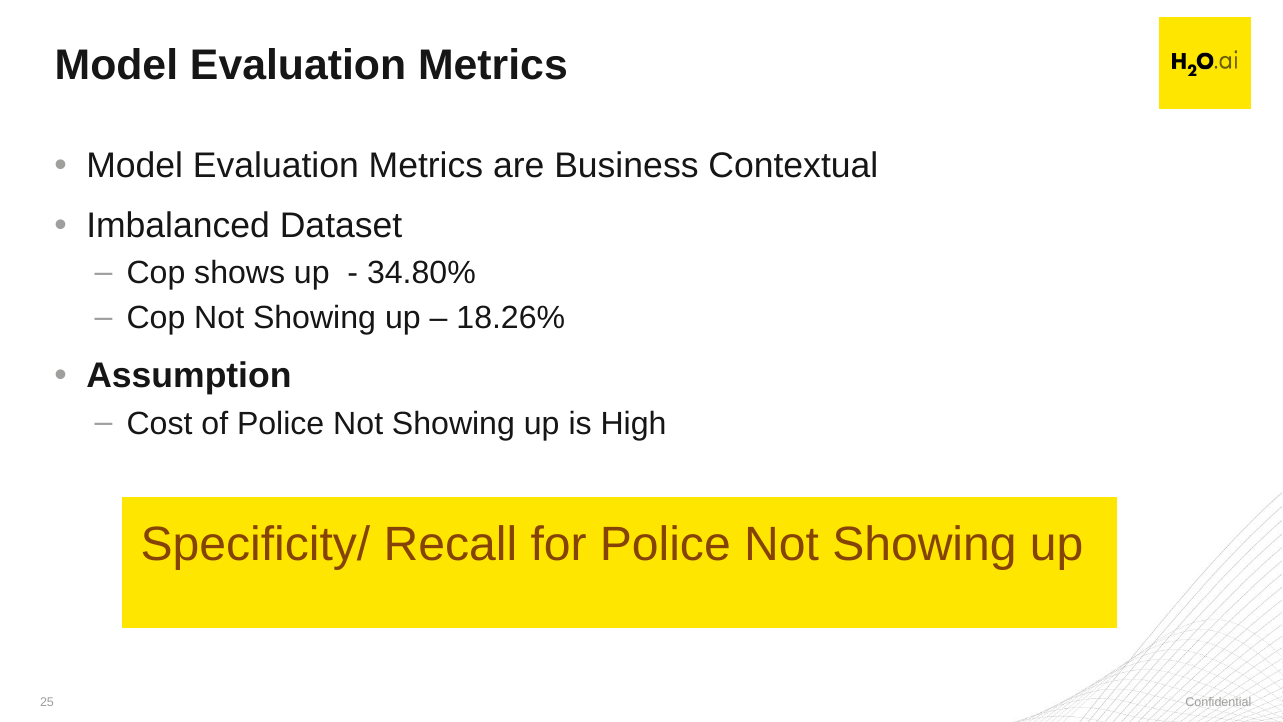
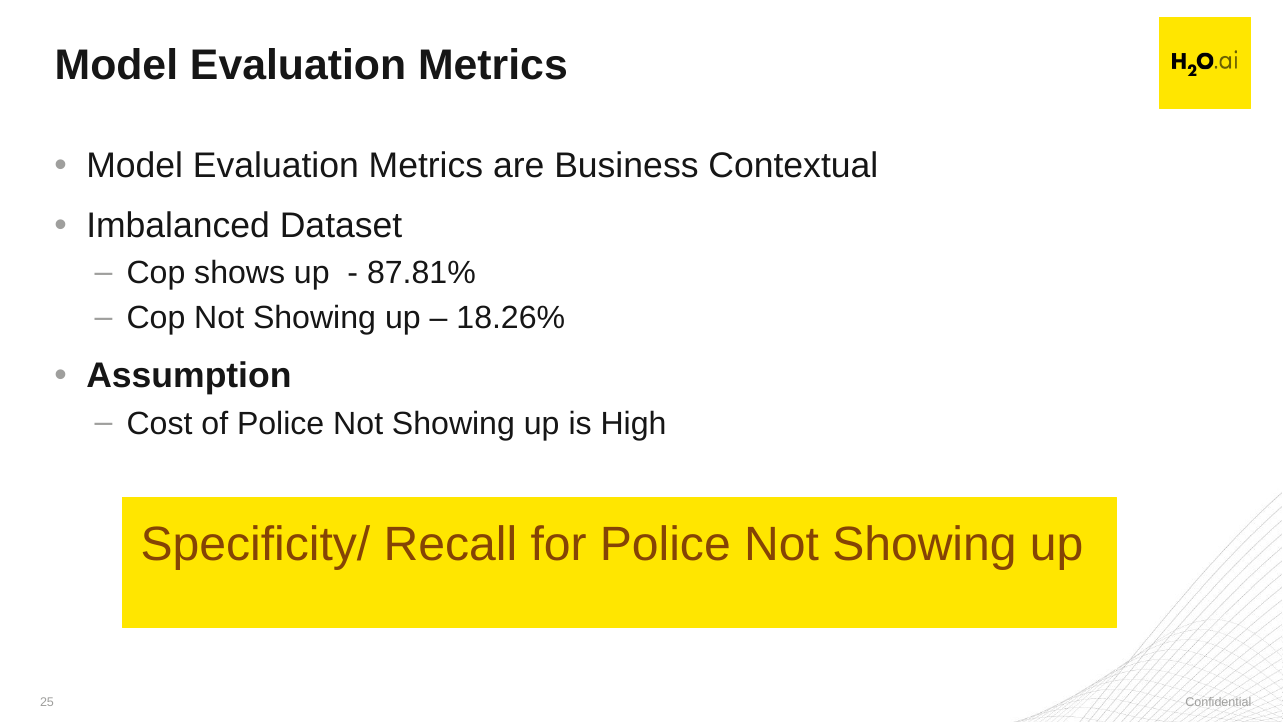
34.80%: 34.80% -> 87.81% (421, 273)
